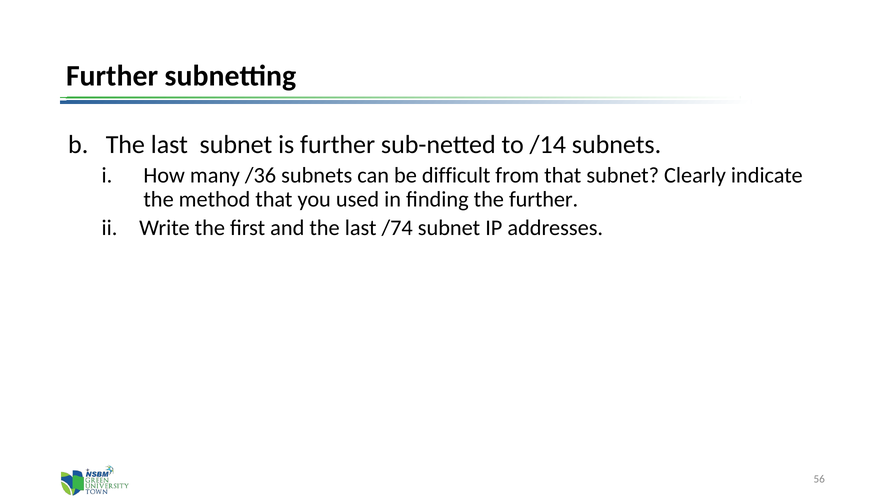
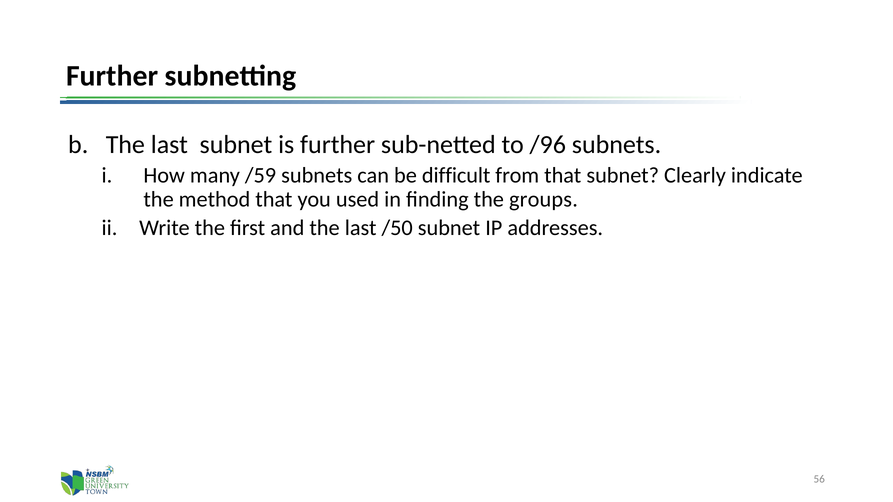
/14: /14 -> /96 (548, 145)
/36: /36 -> /59 (261, 175)
the further: further -> groups (543, 199)
/74: /74 -> /50 (397, 228)
